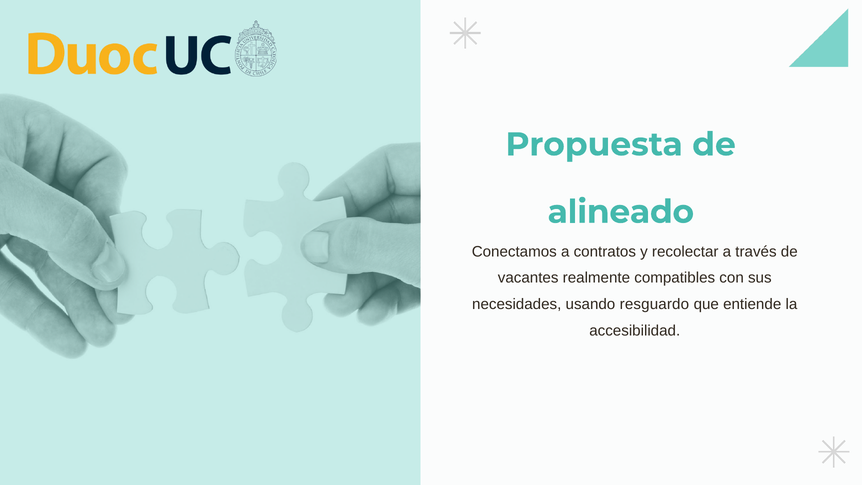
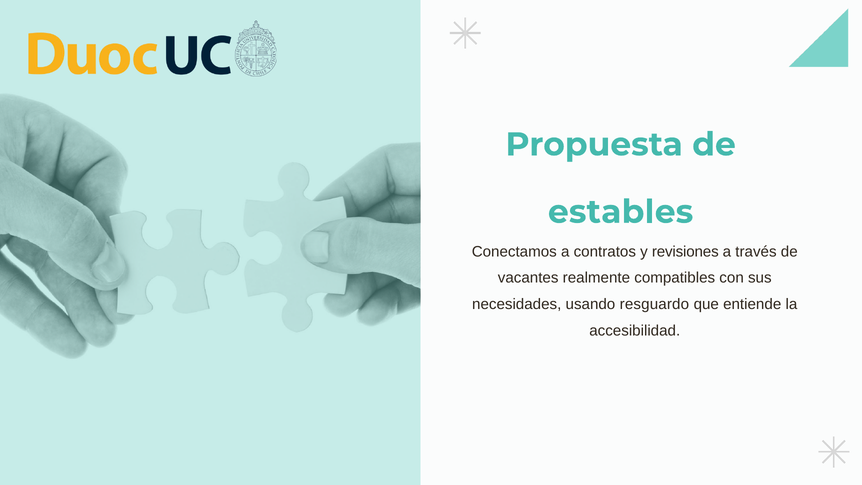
alineado: alineado -> estables (621, 212)
recolectar: recolectar -> revisiones (685, 252)
